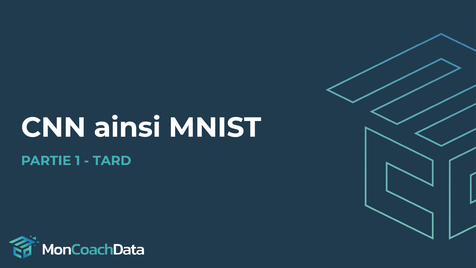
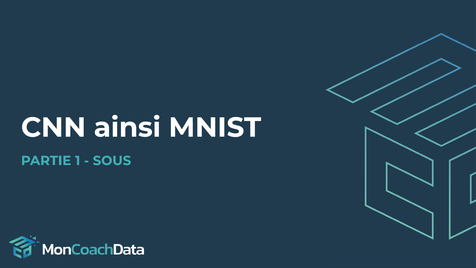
TARD: TARD -> SOUS (112, 161)
